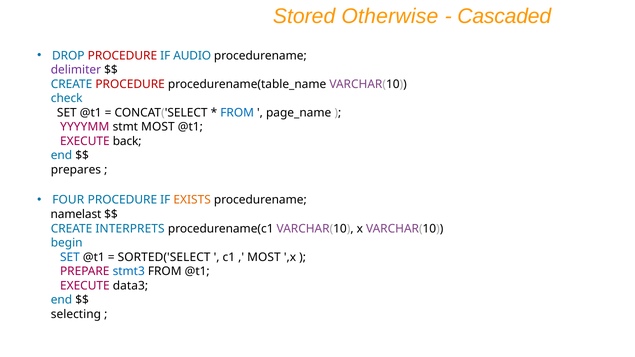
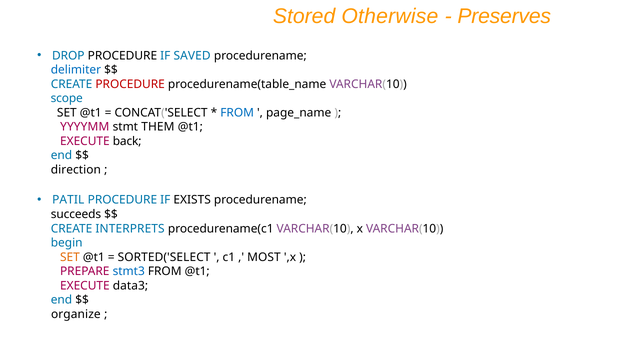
Cascaded: Cascaded -> Preserves (504, 17)
PROCEDURE colour: red -> black (122, 56)
AUDIO: AUDIO -> SAVED (192, 56)
delimiter colour: purple -> blue (76, 70)
check: check -> scope (67, 99)
stmt MOST: MOST -> THEM (158, 127)
prepares: prepares -> direction (76, 170)
FOUR: FOUR -> PATIL (68, 200)
EXISTS colour: orange -> black (192, 200)
namelast: namelast -> succeeds (76, 214)
SET colour: blue -> orange (70, 257)
selecting: selecting -> organize (76, 314)
